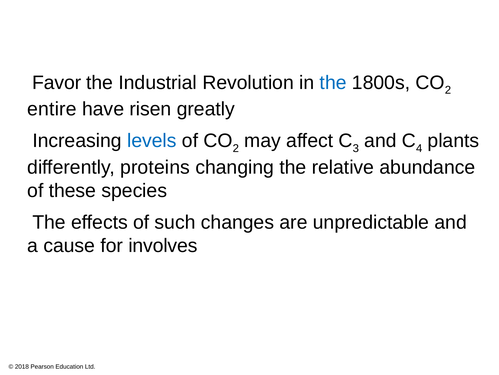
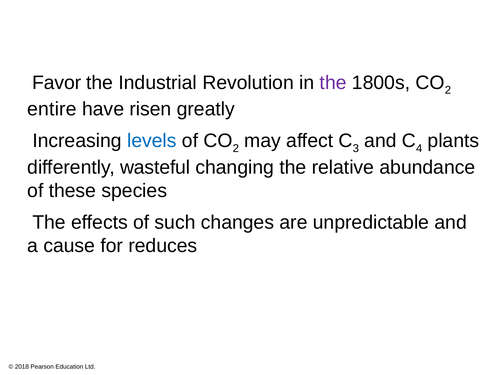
the colour: blue -> purple (333, 82)
proteins: proteins -> wasteful (155, 167)
involves: involves -> reduces (163, 245)
